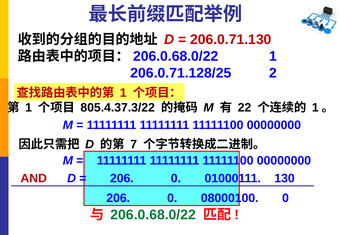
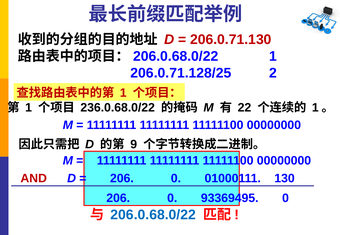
805.4.37.3/22: 805.4.37.3/22 -> 236.0.68.0/22 (118, 108)
7: 7 -> 9 (134, 145)
08000100: 08000100 -> 93369495 (230, 198)
206.0.68.0/22 colour: green -> blue (153, 215)
